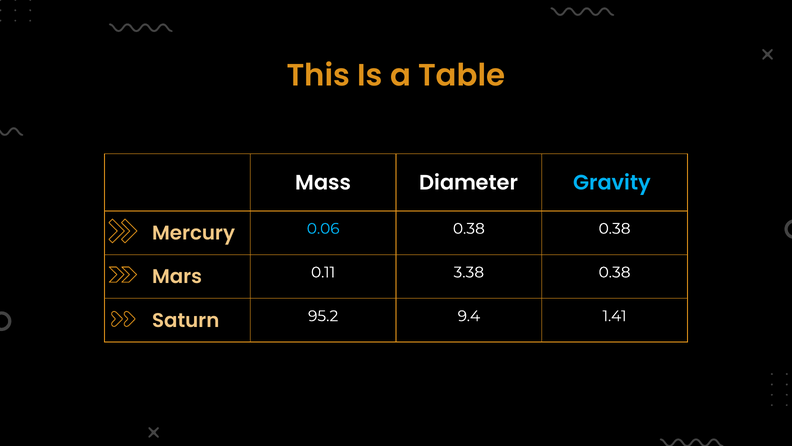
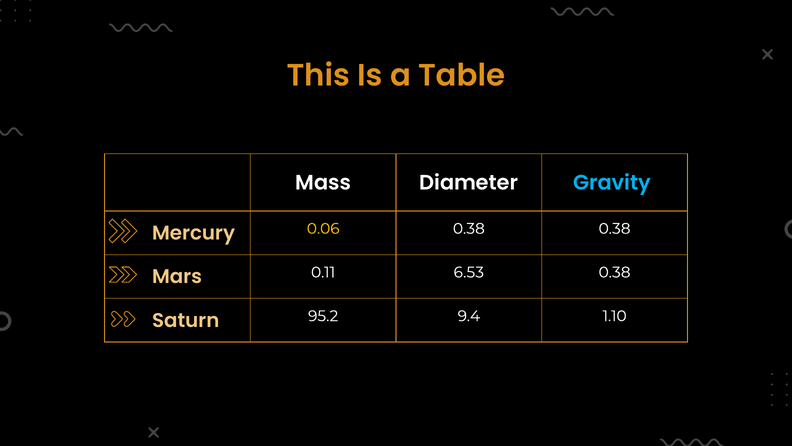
0.06 colour: light blue -> yellow (323, 228)
3.38: 3.38 -> 6.53 (469, 272)
1.41: 1.41 -> 1.10 (615, 316)
